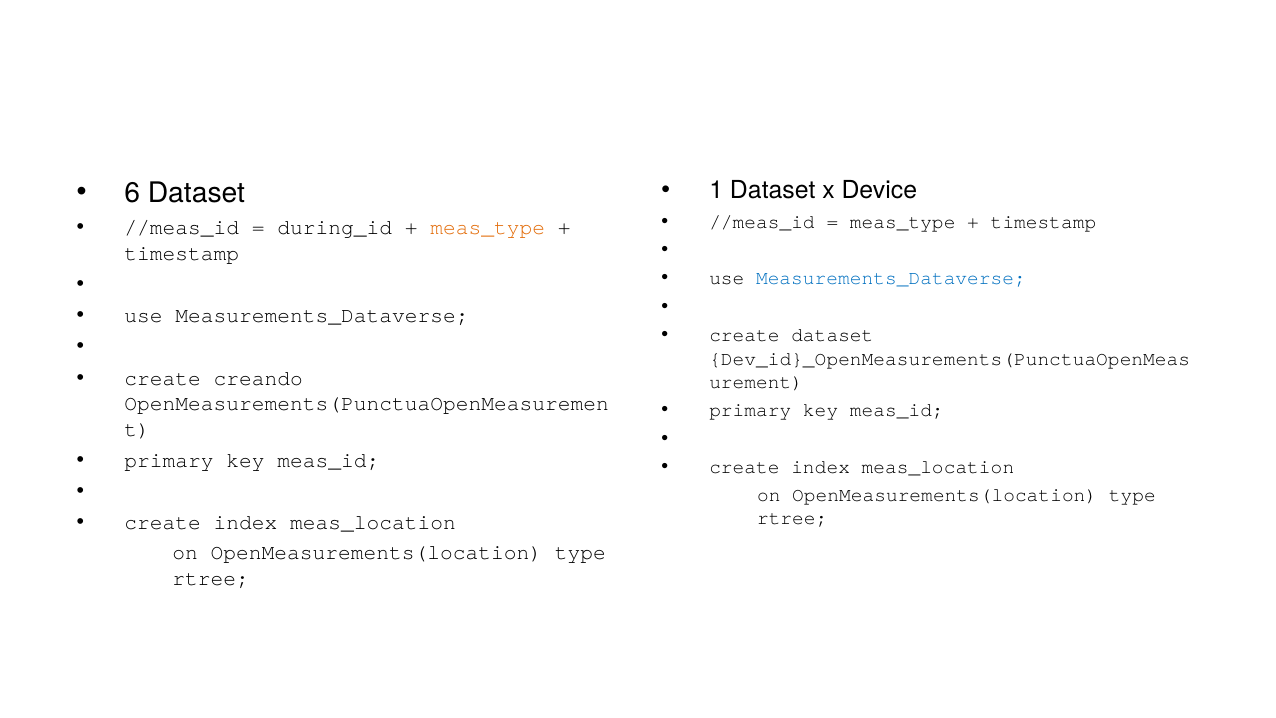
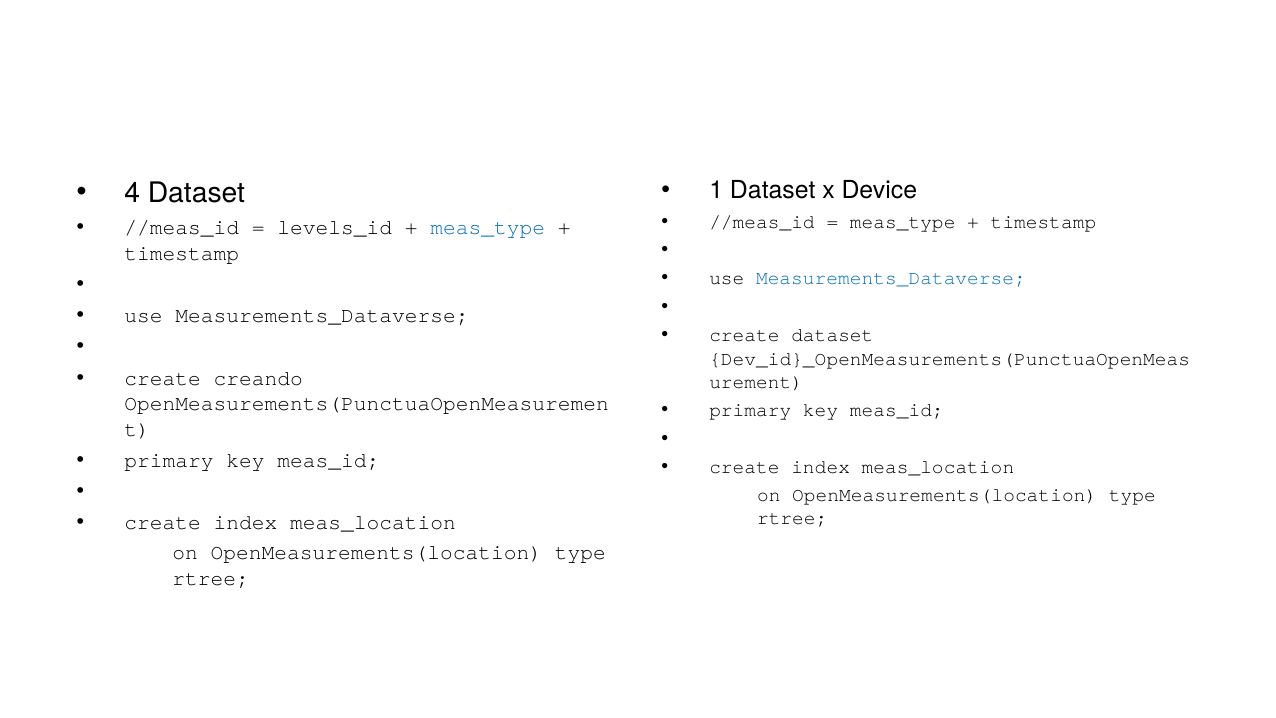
6: 6 -> 4 (132, 193)
during_id: during_id -> levels_id (335, 228)
meas_type colour: orange -> blue (488, 228)
